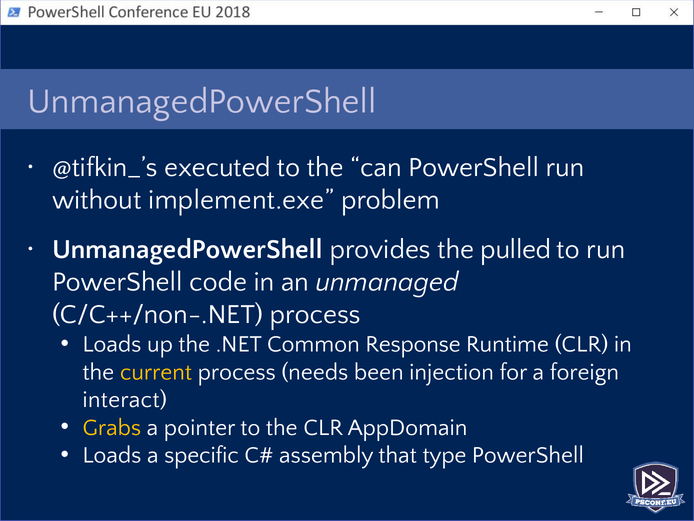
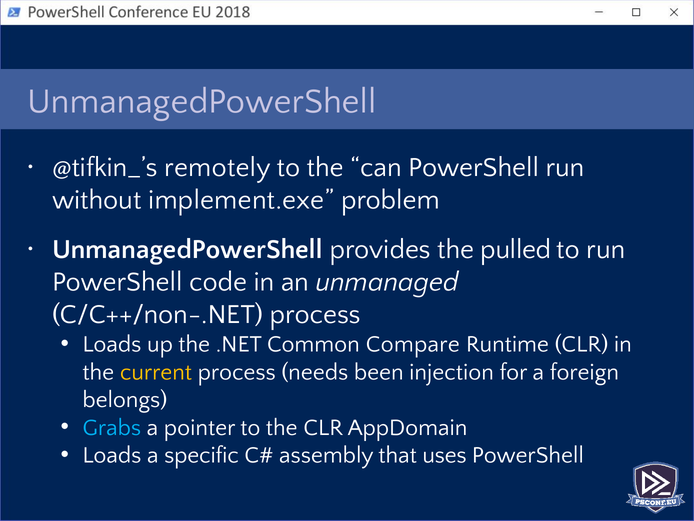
executed: executed -> remotely (218, 167)
Response: Response -> Compare (413, 344)
interact: interact -> belongs (125, 399)
Grabs colour: yellow -> light blue (112, 427)
type: type -> uses (445, 455)
